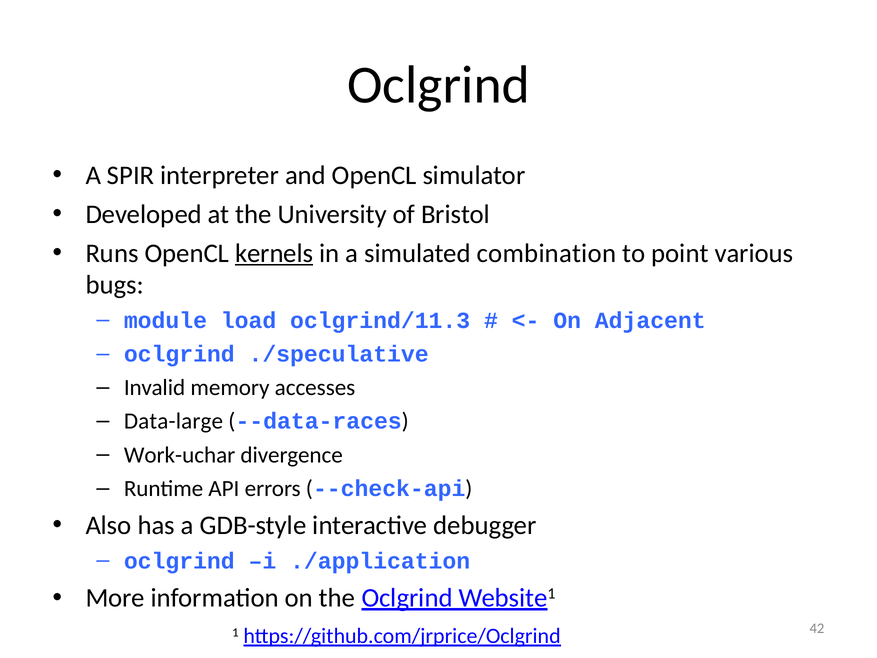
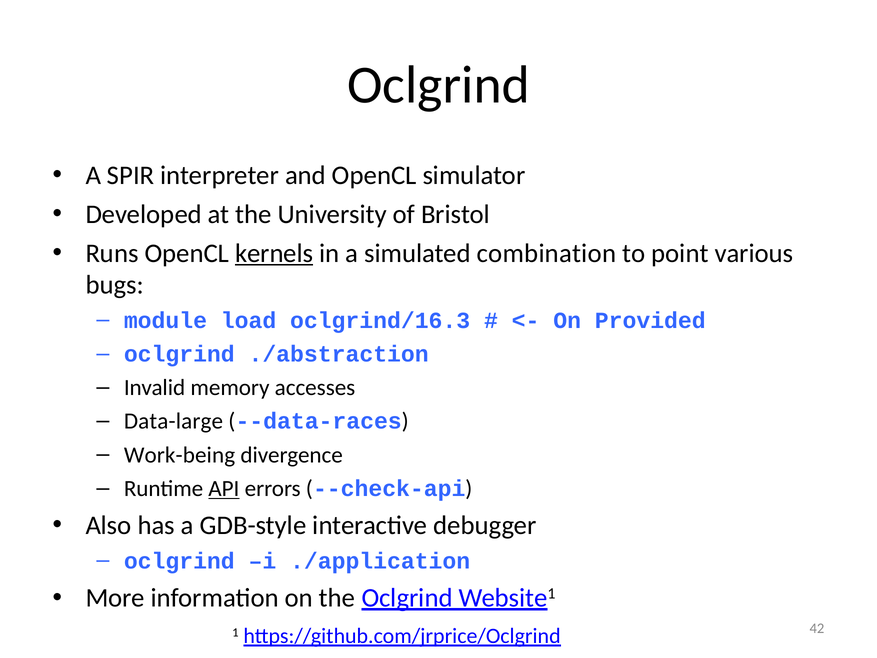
oclgrind/11.3: oclgrind/11.3 -> oclgrind/16.3 (380, 320)
Adjacent: Adjacent -> Provided (650, 320)
./speculative: ./speculative -> ./abstraction (339, 354)
Work-uchar: Work-uchar -> Work-being (180, 455)
API underline: none -> present (224, 488)
